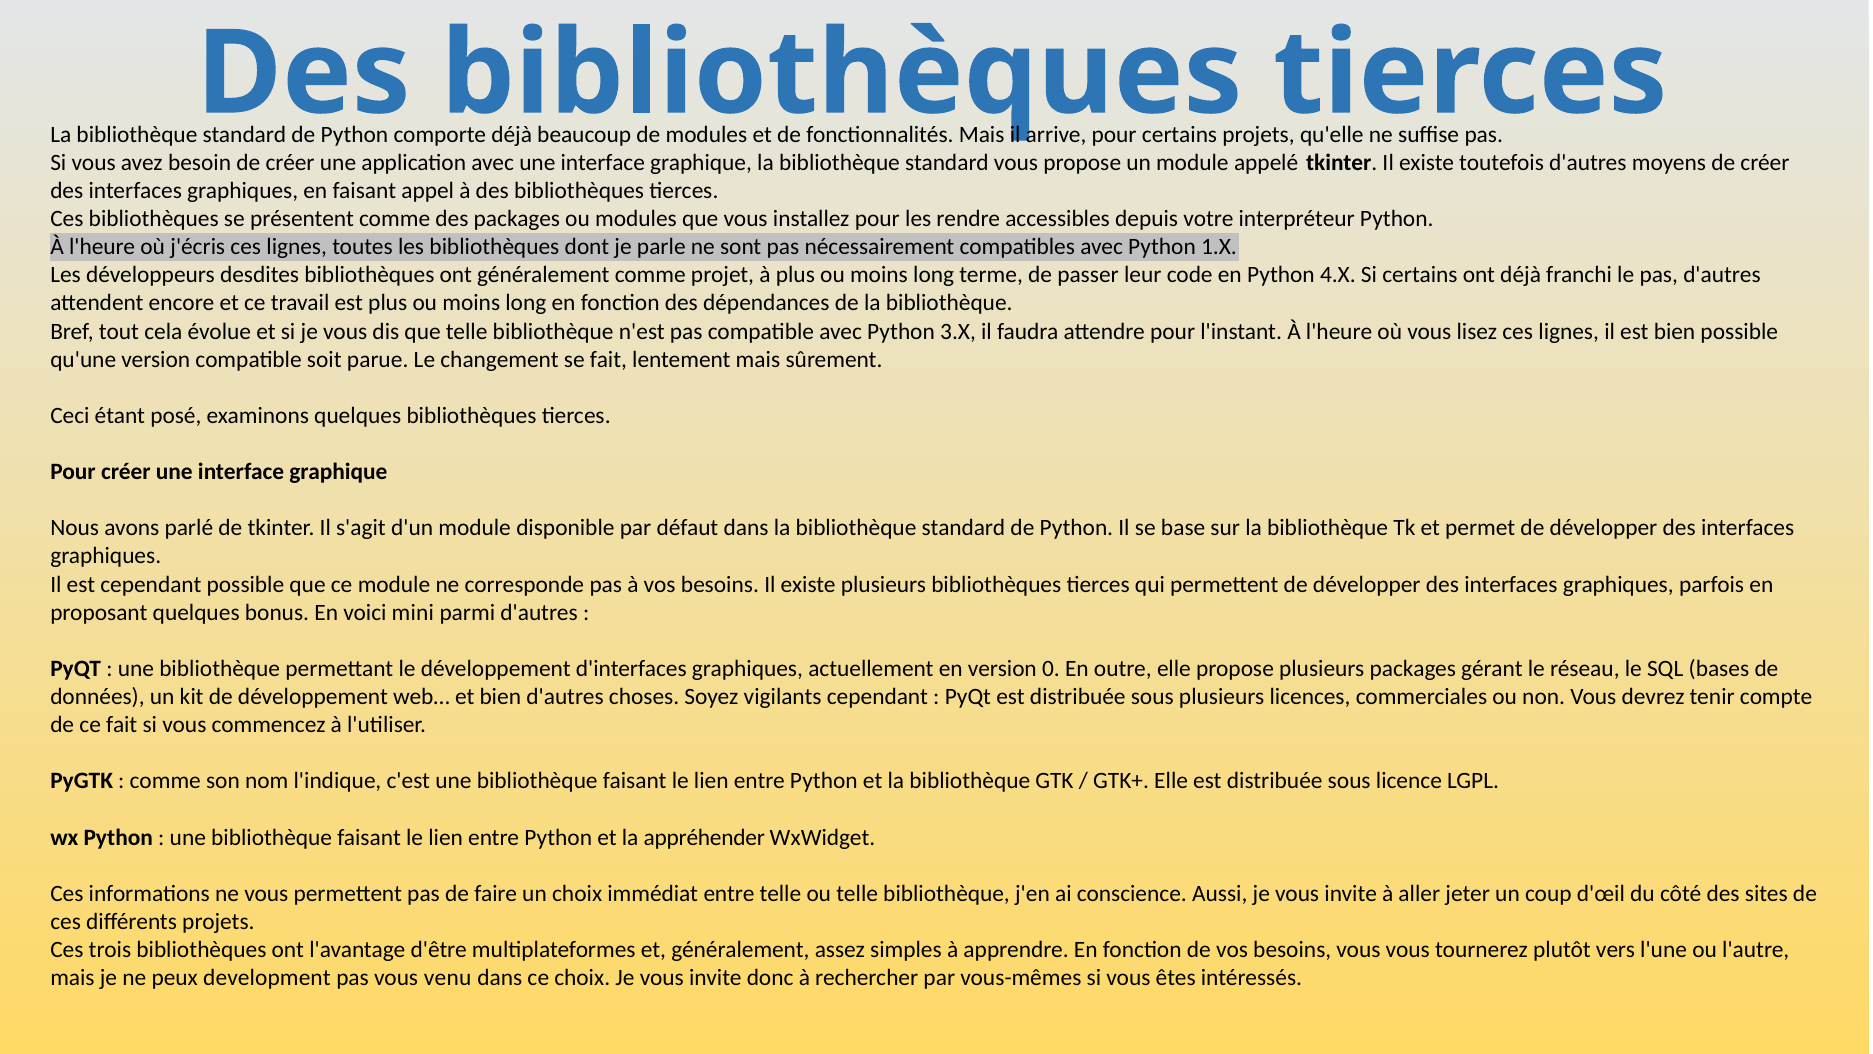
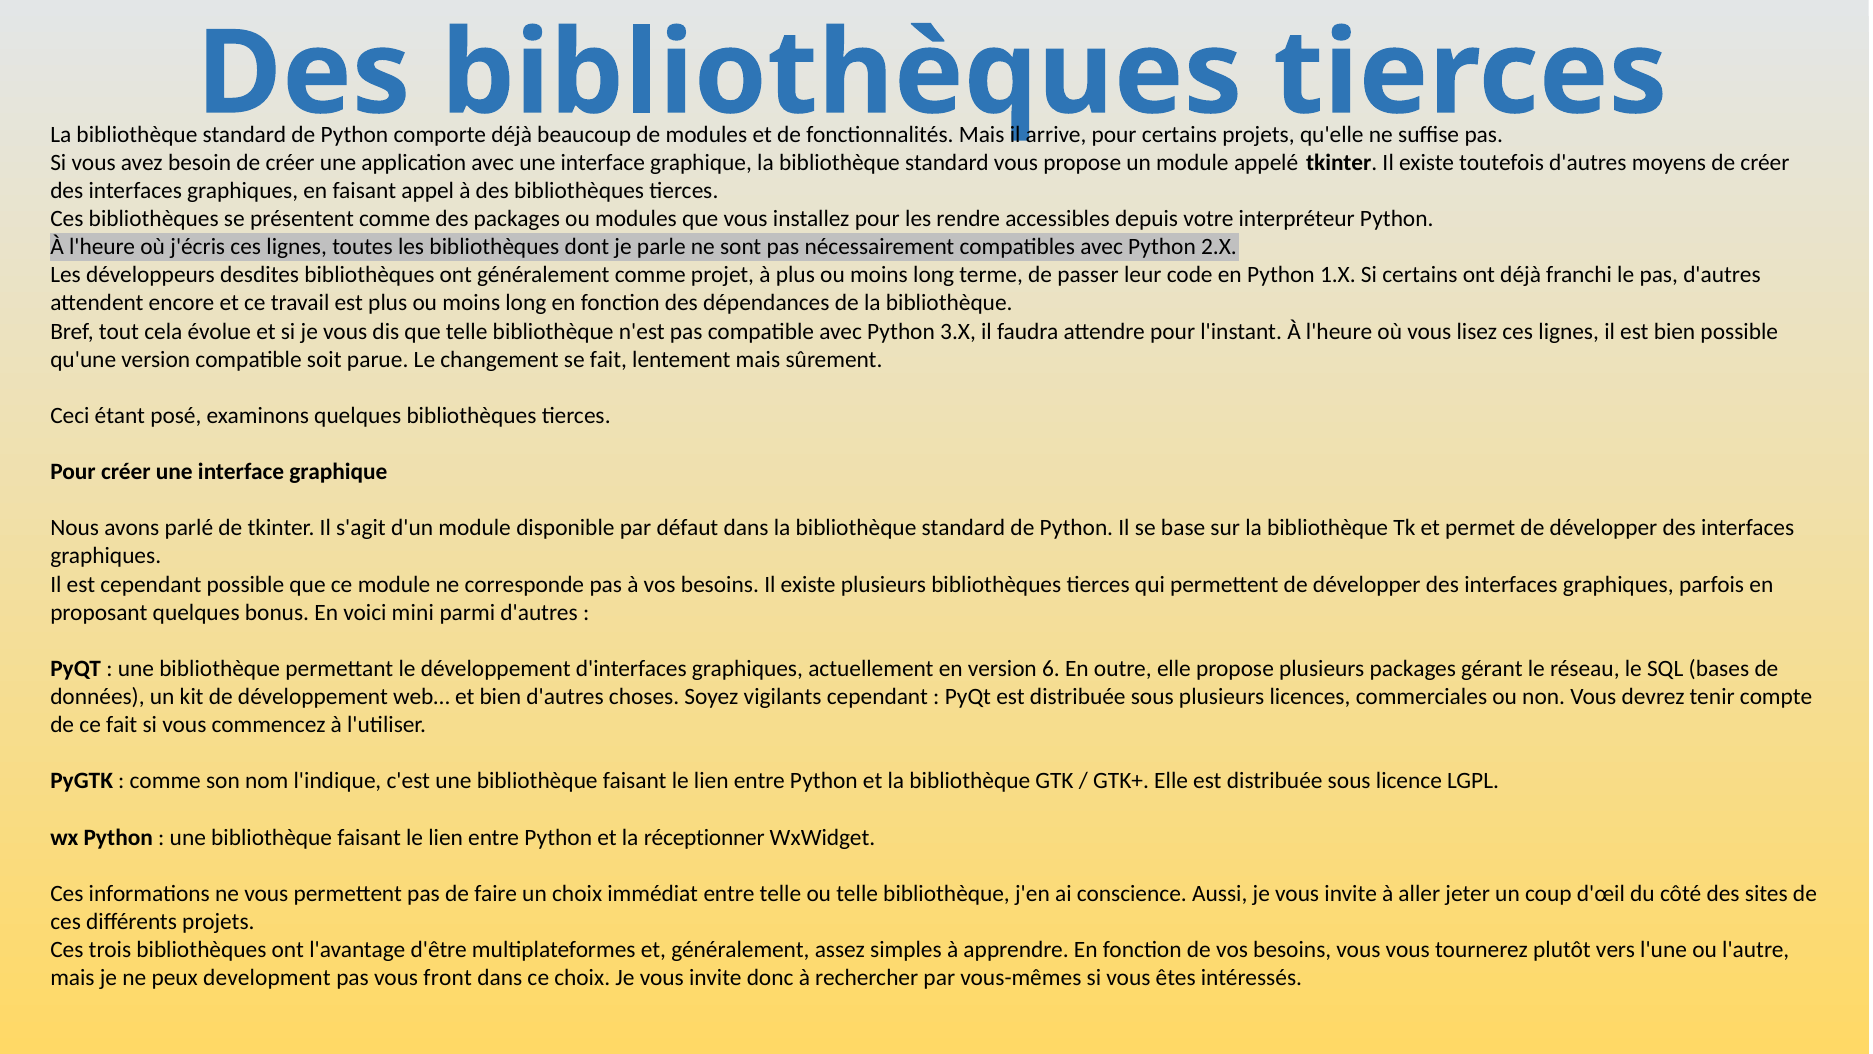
1.X: 1.X -> 2.X (1219, 247)
4.X: 4.X -> 1.X (1338, 275)
0: 0 -> 6 (1051, 668)
appréhender: appréhender -> réceptionner (704, 837)
venu: venu -> front (448, 977)
